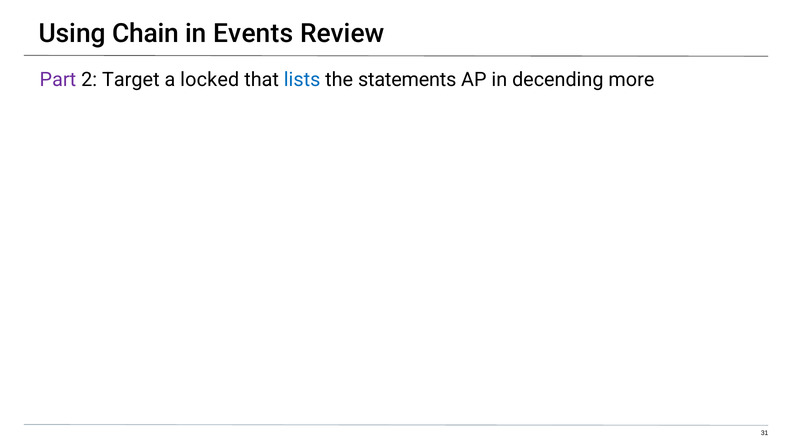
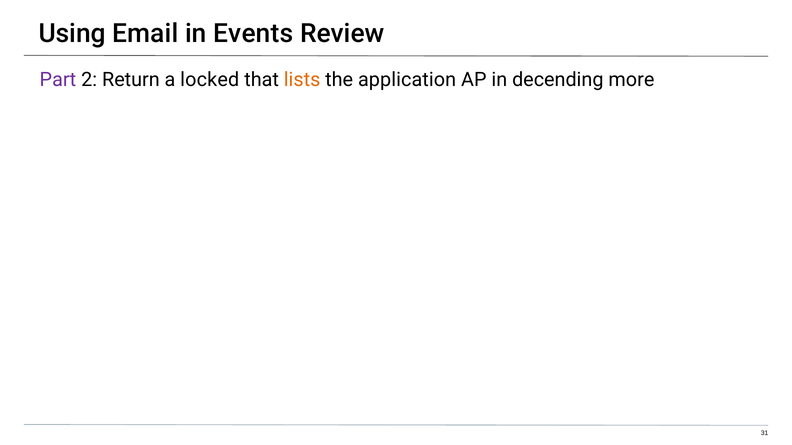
Chain: Chain -> Email (145, 34)
Target: Target -> Return (131, 80)
lists colour: blue -> orange (302, 80)
statements: statements -> application (407, 80)
